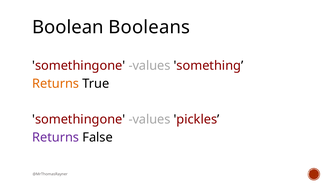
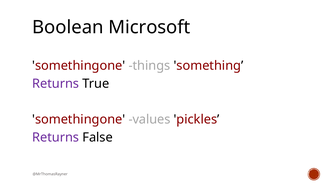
Booleans: Booleans -> Microsoft (149, 27)
values: values -> things (149, 66)
Returns colour: orange -> purple (56, 84)
